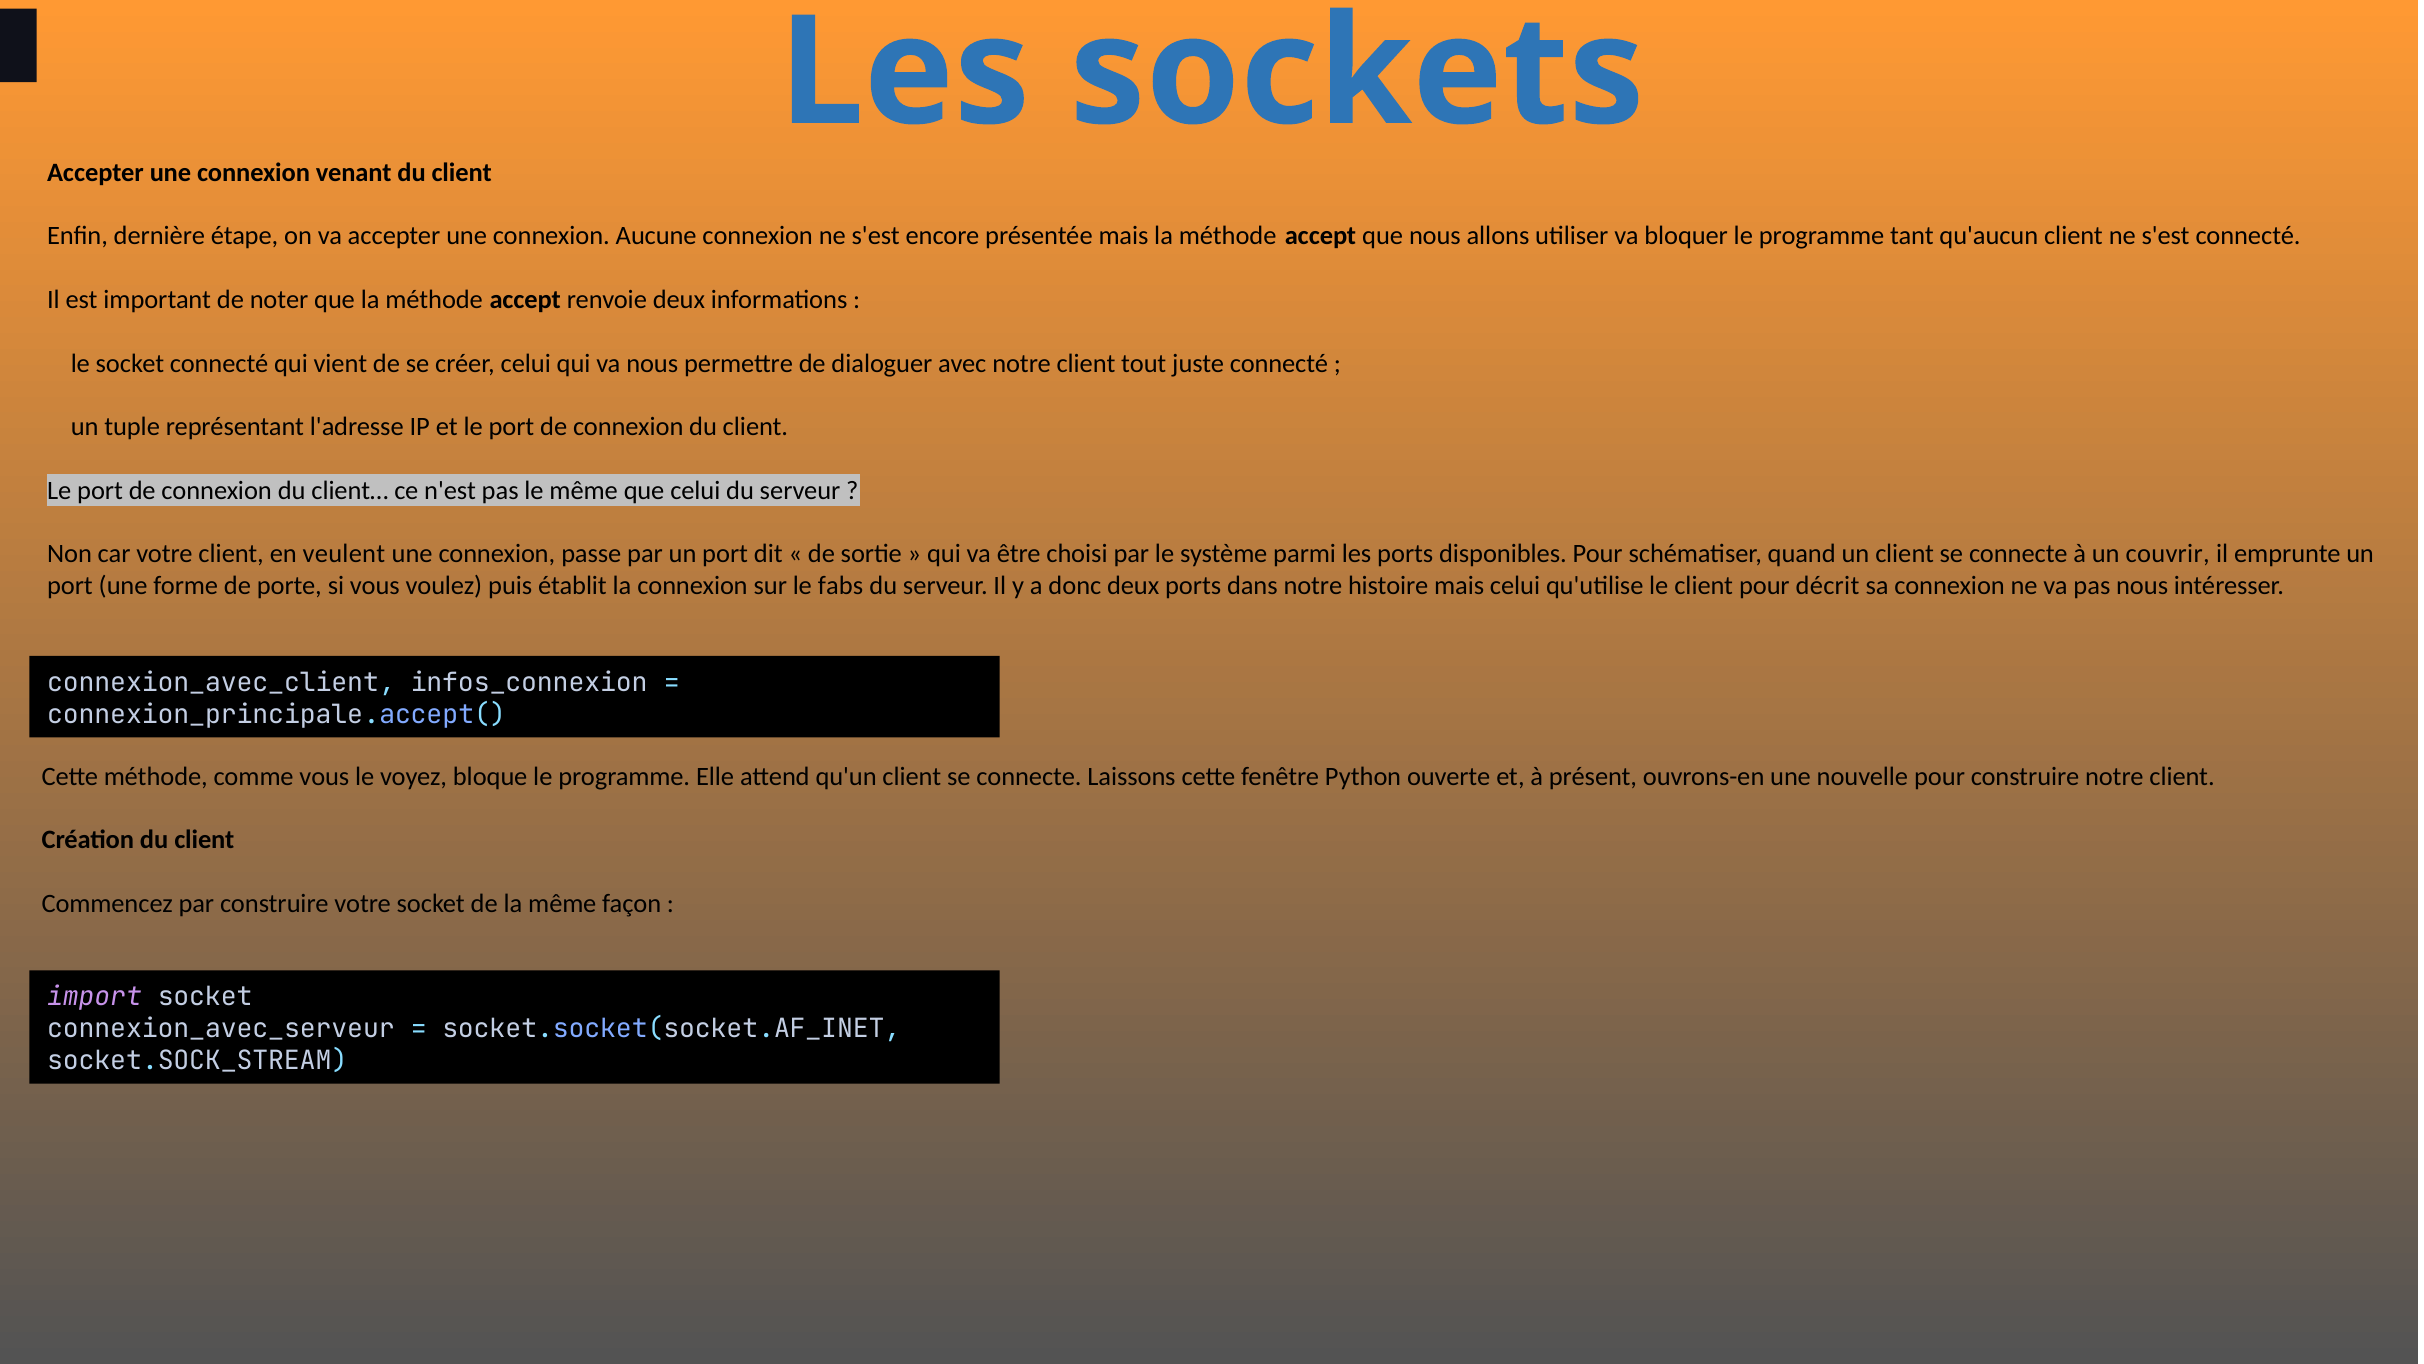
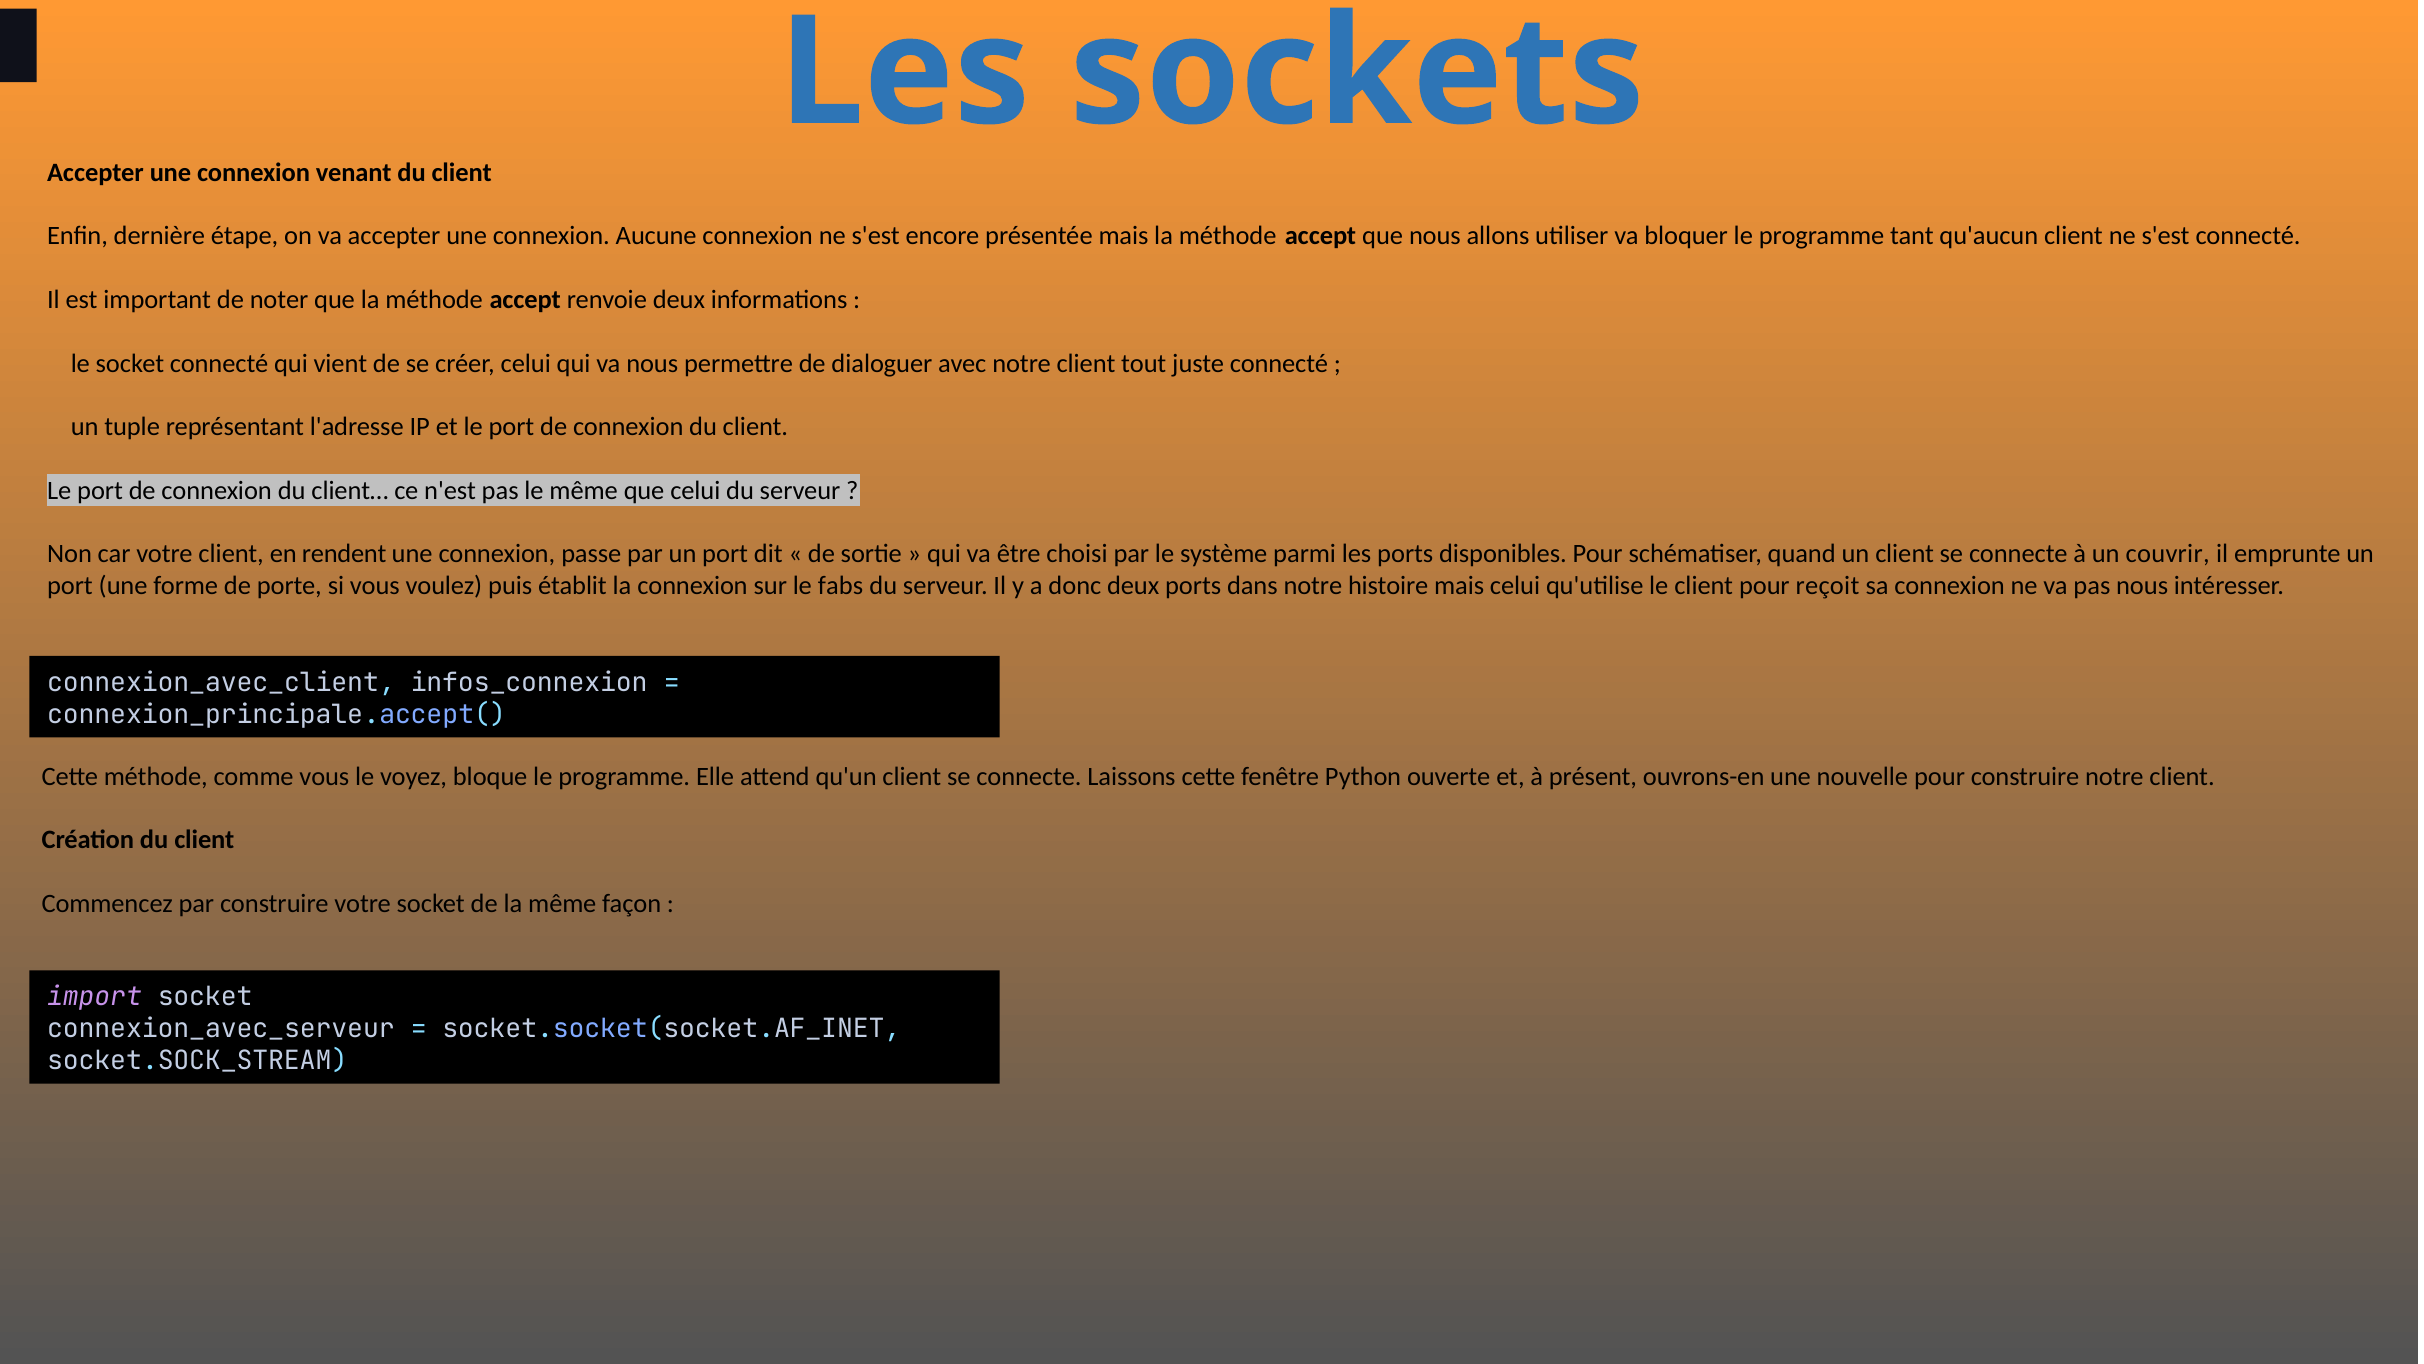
veulent: veulent -> rendent (344, 554)
décrit: décrit -> reçoit (1828, 586)
